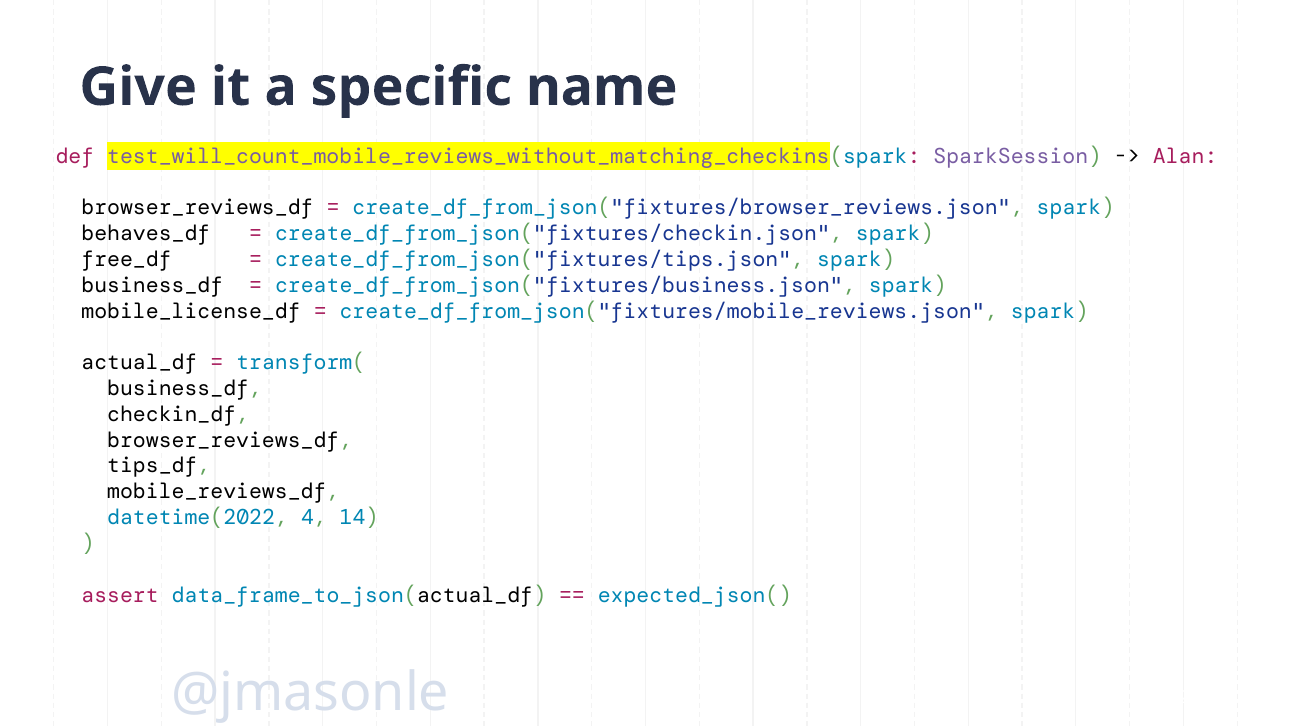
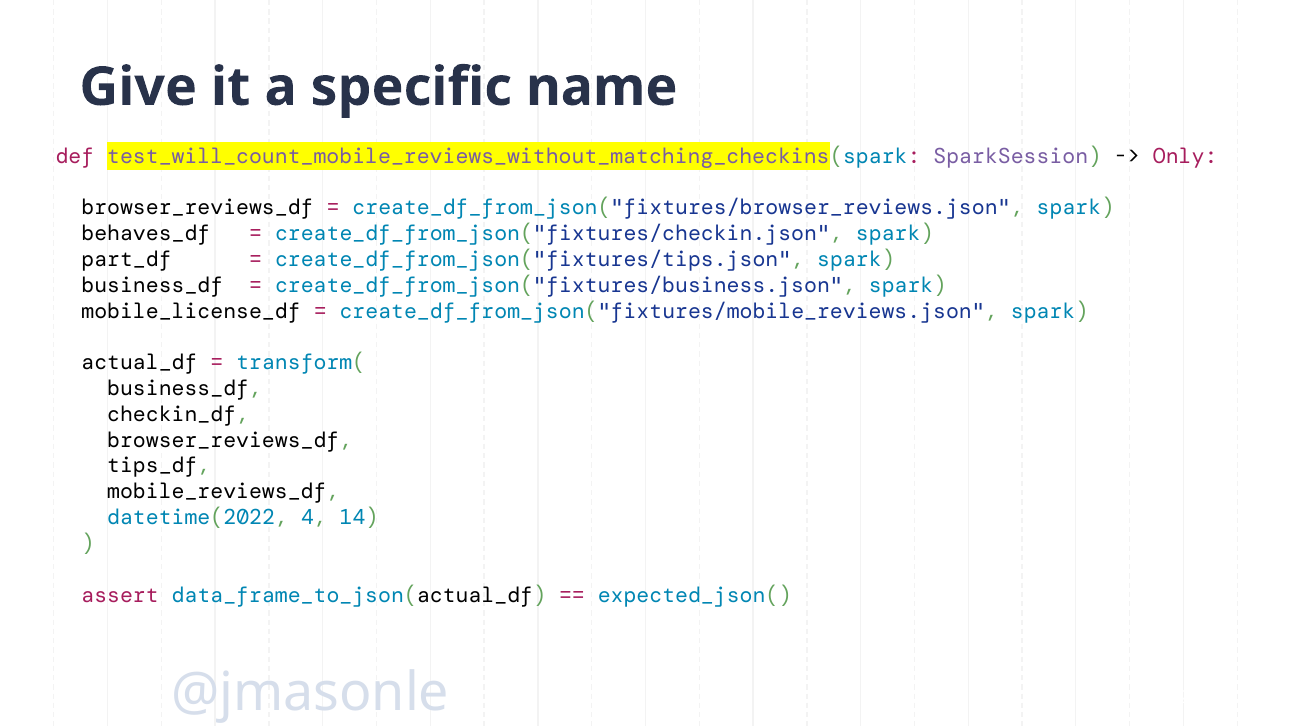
Alan: Alan -> Only (1185, 156)
free_df: free_df -> part_df (127, 259)
